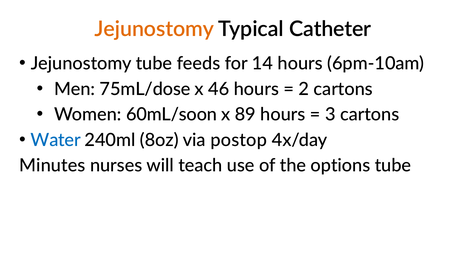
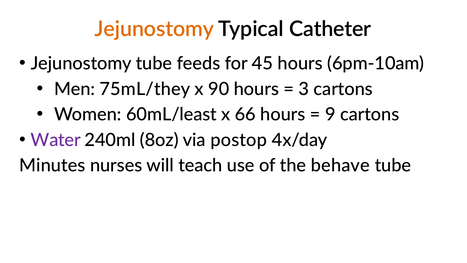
14: 14 -> 45 (263, 64)
75mL/dose: 75mL/dose -> 75mL/they (145, 89)
46: 46 -> 90 (219, 89)
2: 2 -> 3 (304, 89)
60mL/soon: 60mL/soon -> 60mL/least (172, 114)
89: 89 -> 66 (245, 114)
3: 3 -> 9 (330, 114)
Water colour: blue -> purple (56, 140)
options: options -> behave (340, 165)
